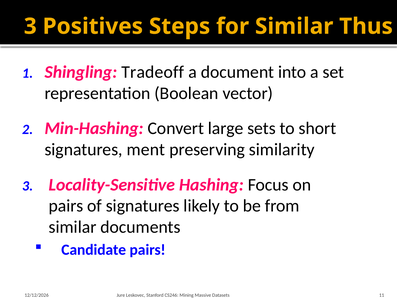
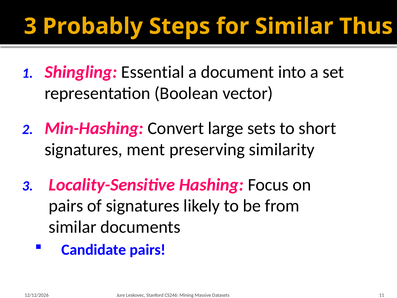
Positives: Positives -> Probably (93, 26)
Tradeoff: Tradeoff -> Essential (153, 72)
